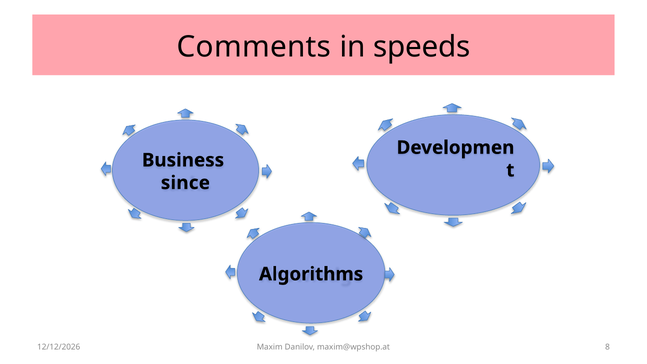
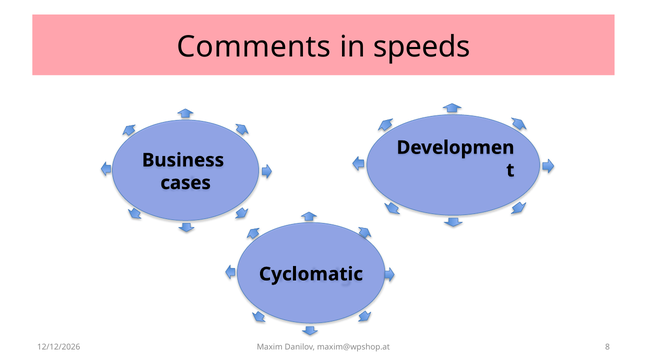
since: since -> cases (186, 183)
Algorithms: Algorithms -> Cyclomatic (311, 274)
